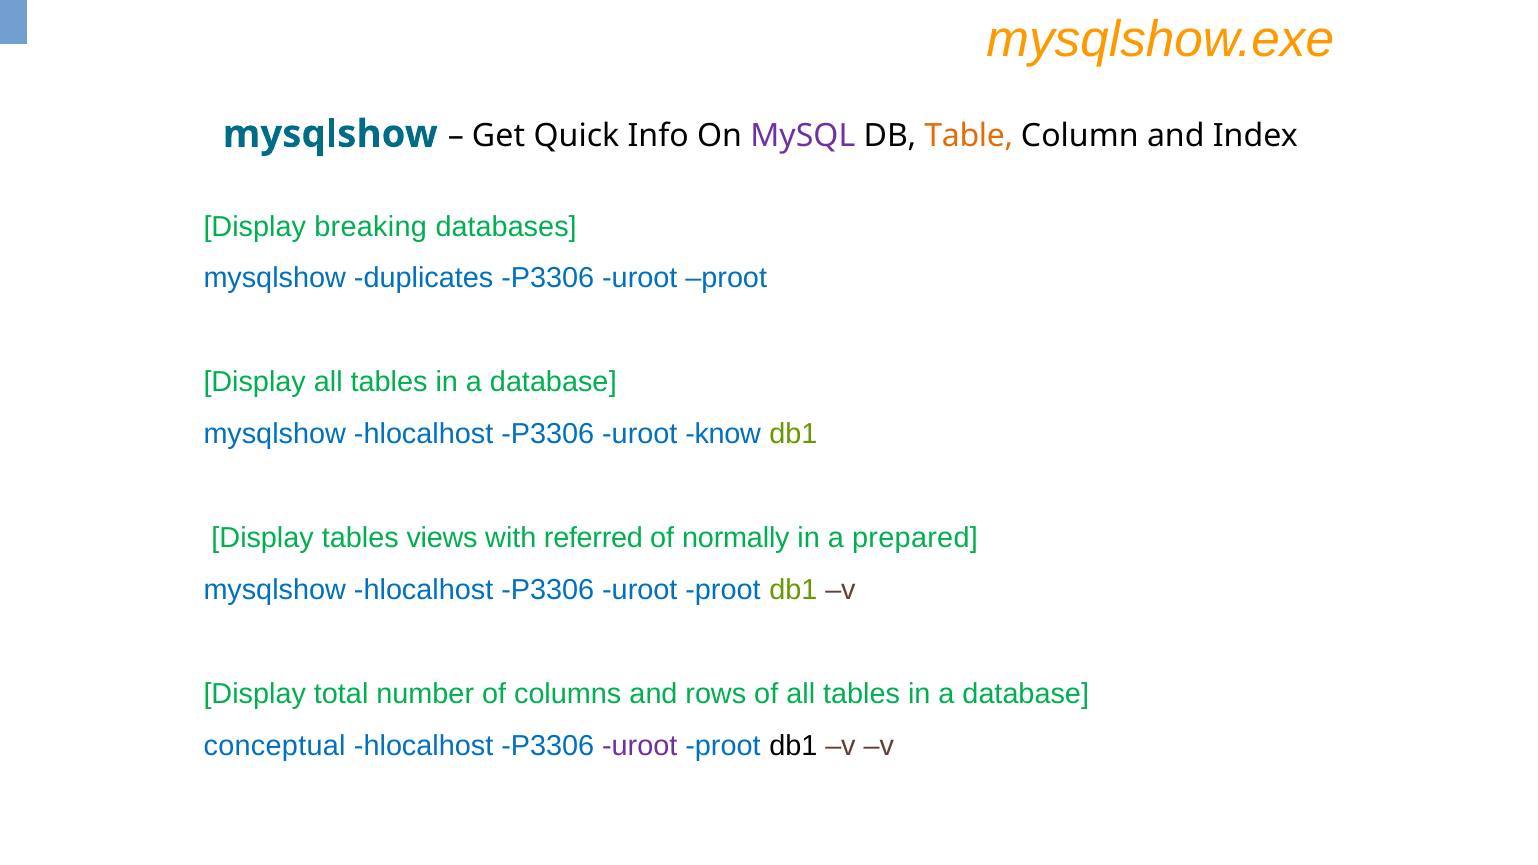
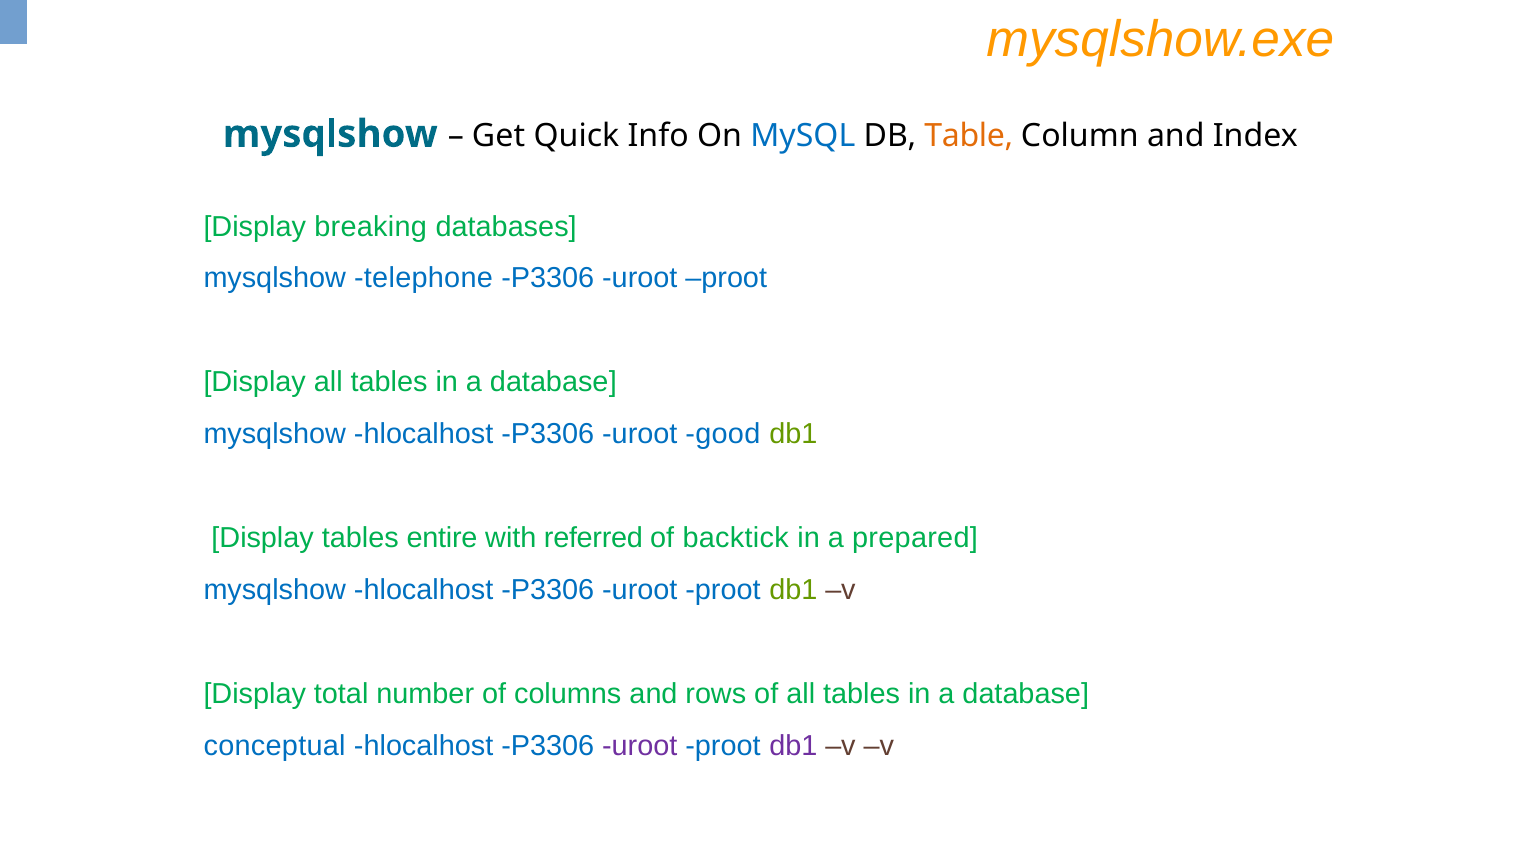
MySQL colour: purple -> blue (803, 136)
duplicates: duplicates -> telephone (423, 278)
know: know -> good (723, 434)
views: views -> entire (442, 538)
normally: normally -> backtick (736, 538)
db1 colour: black -> purple (793, 746)
